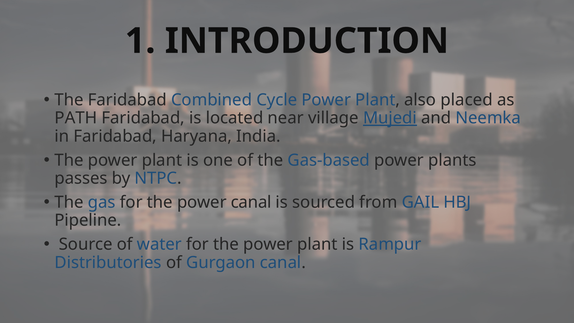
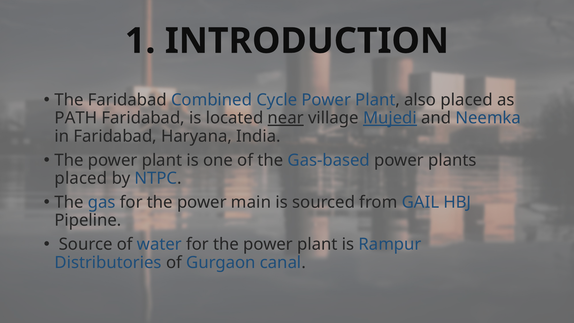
near underline: none -> present (286, 118)
passes: passes -> placed (81, 178)
power canal: canal -> main (251, 202)
